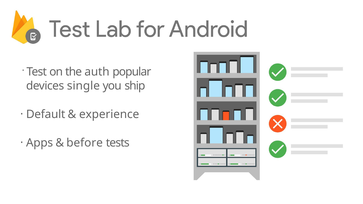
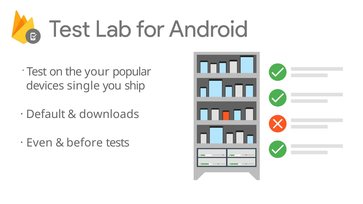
auth: auth -> your (97, 72)
experience: experience -> downloads (109, 114)
Apps: Apps -> Even (39, 143)
